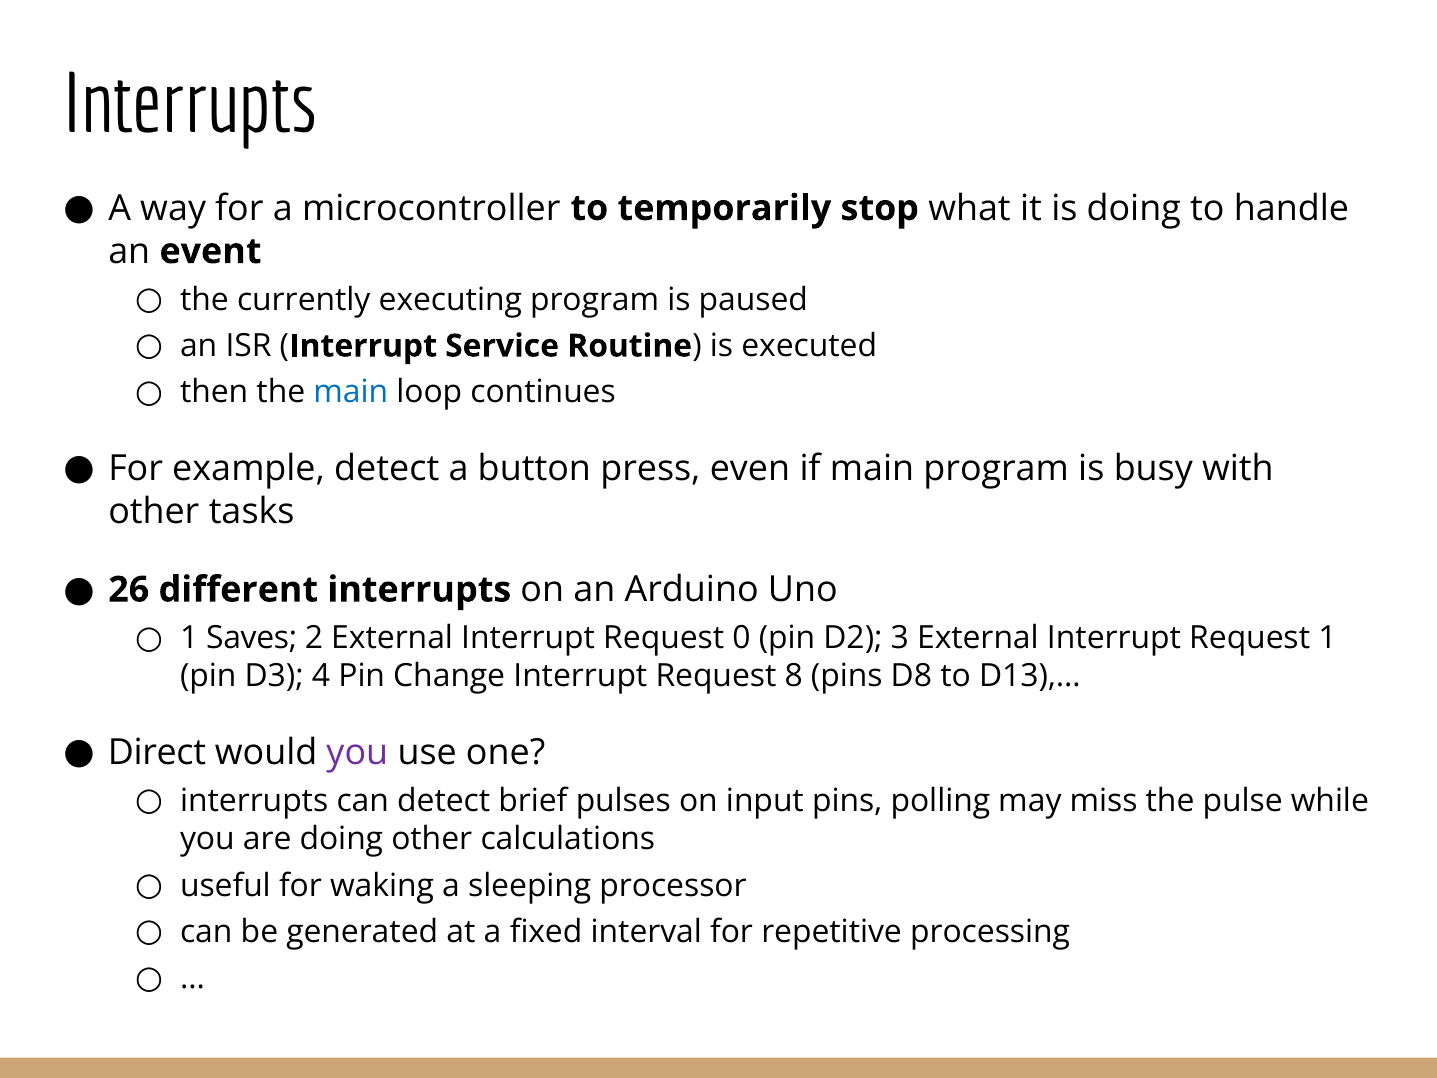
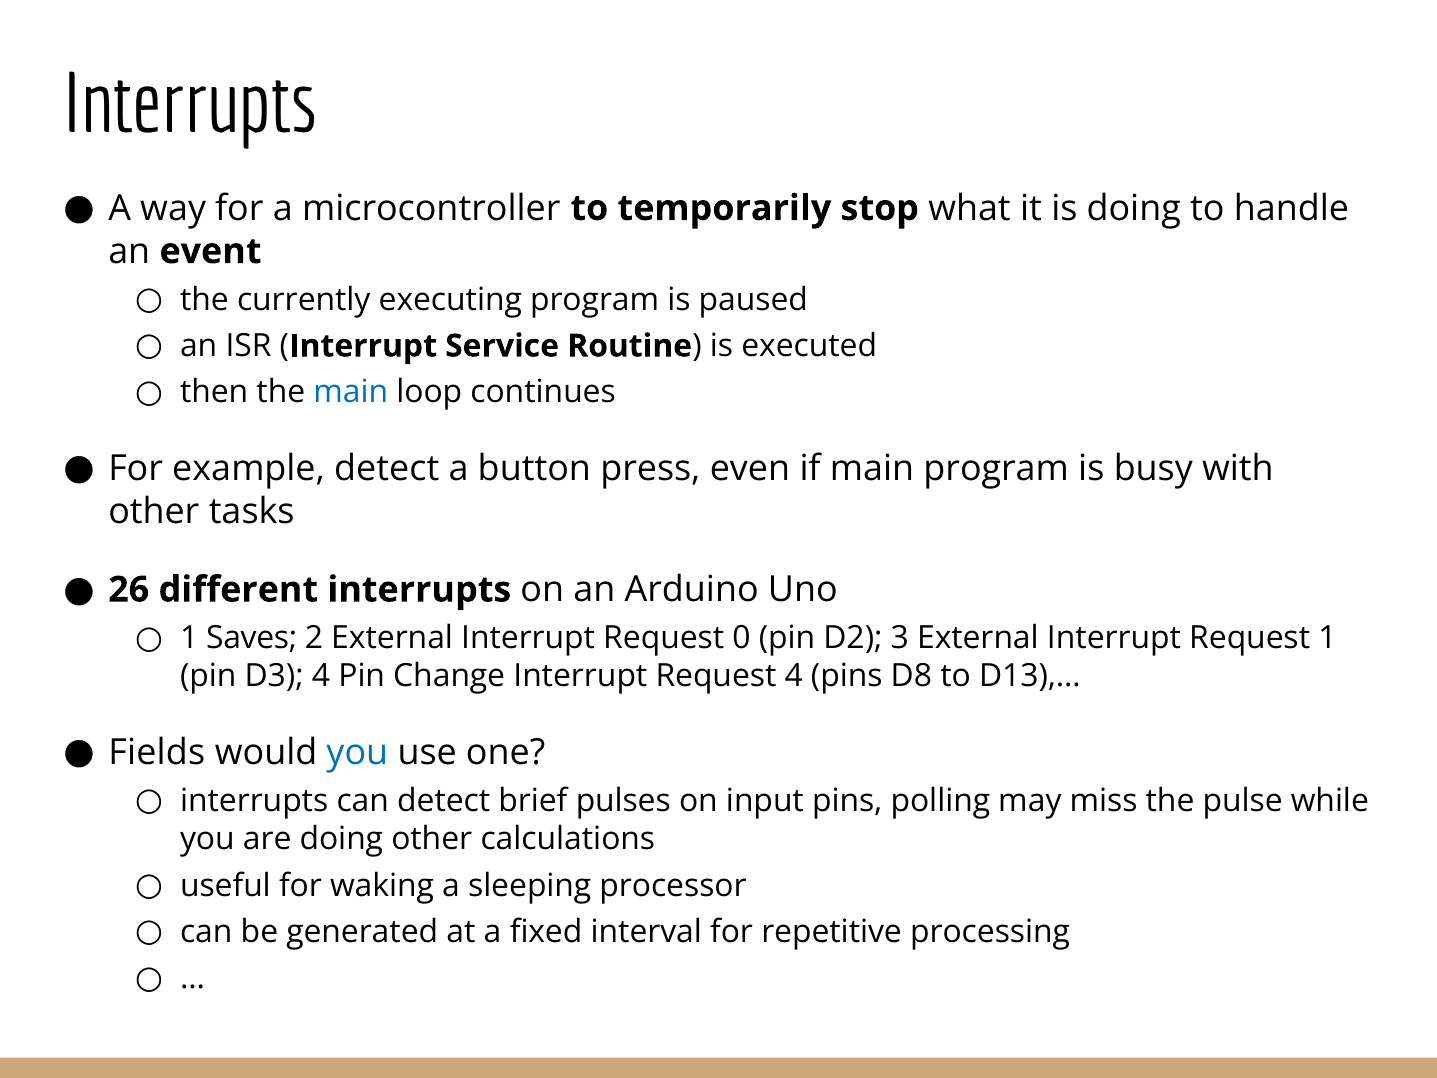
Request 8: 8 -> 4 (794, 676)
Direct: Direct -> Fields (157, 752)
you colour: purple -> blue (357, 752)
